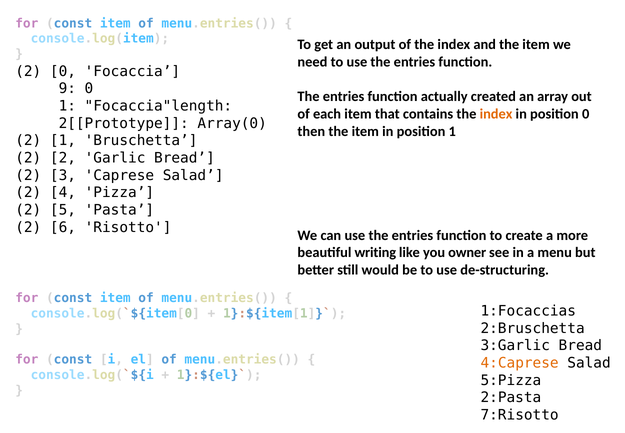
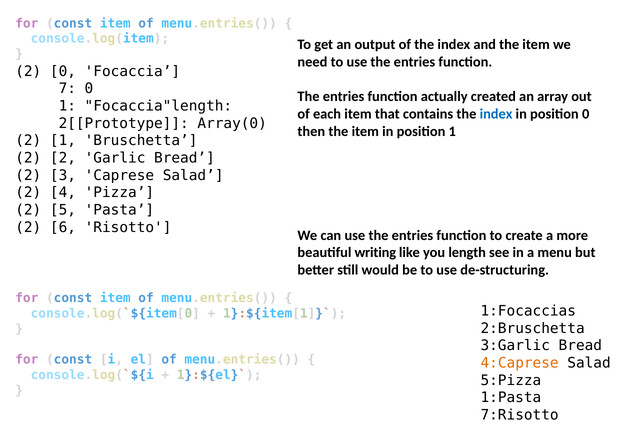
9: 9 -> 7 (67, 89)
index colour: orange -> blue (496, 114)
owner: owner -> length (467, 252)
2:Pasta: 2:Pasta -> 1:Pasta (511, 397)
